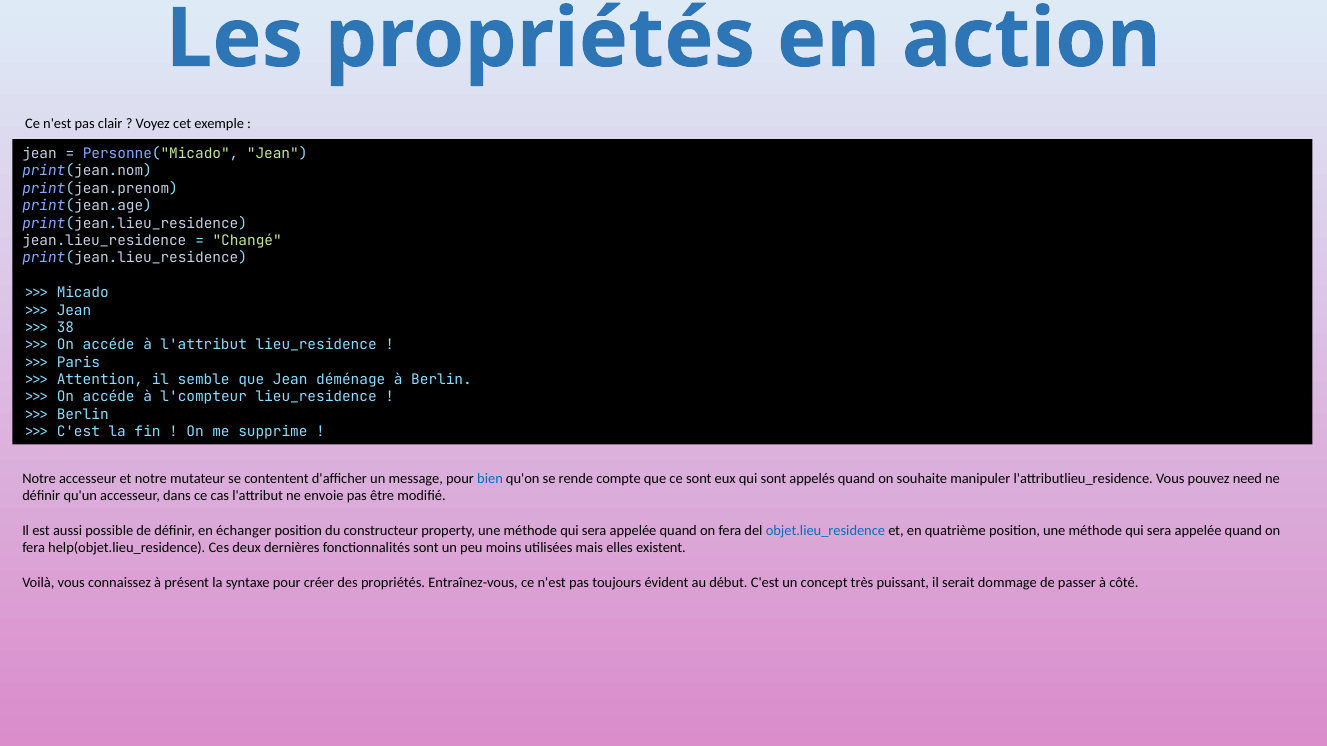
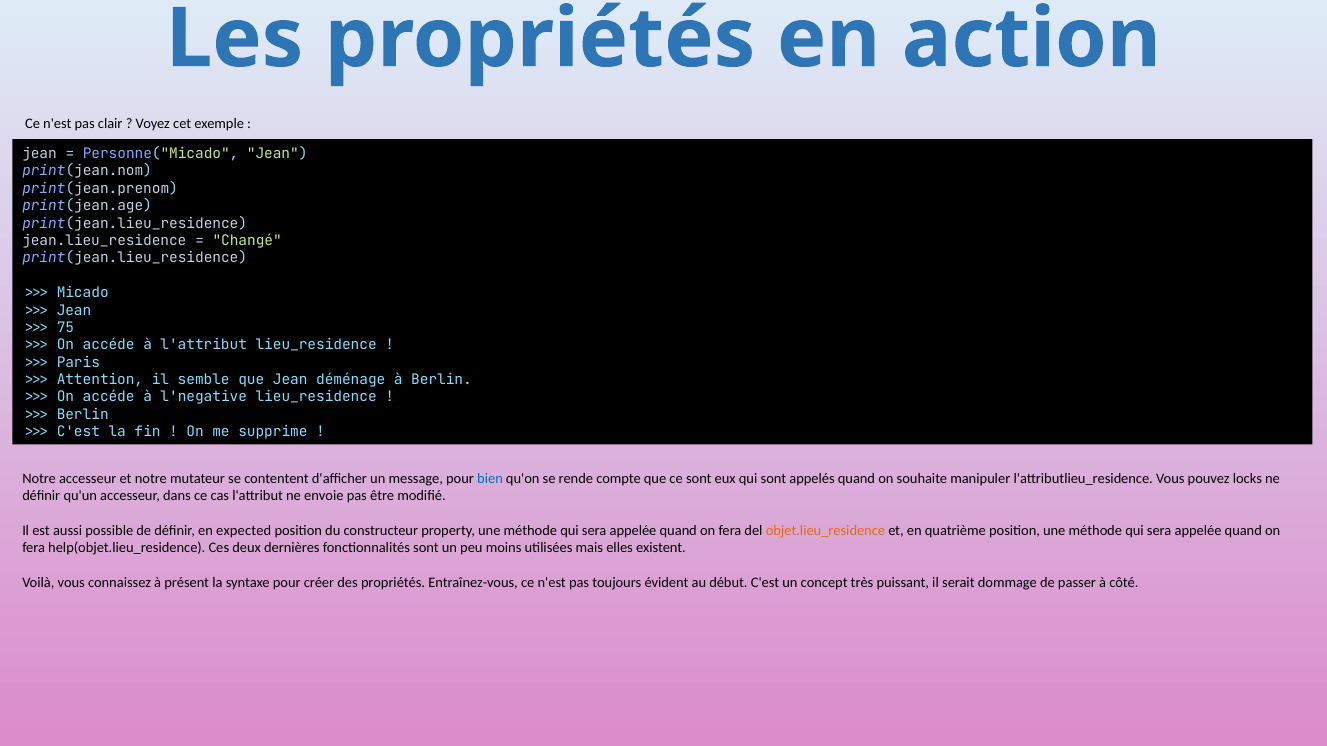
38: 38 -> 75 (65, 328)
l'compteur: l'compteur -> l'negative (204, 397)
need: need -> locks (1247, 479)
échanger: échanger -> expected (244, 531)
objet.lieu_residence colour: blue -> orange (825, 531)
